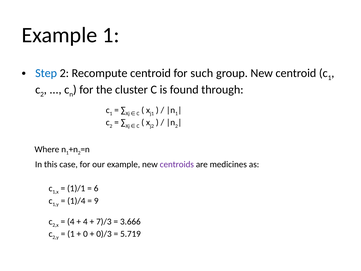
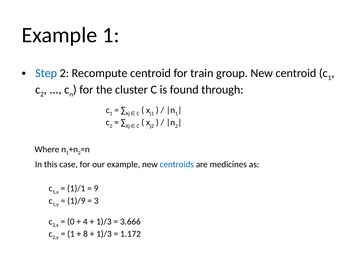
such: such -> train (202, 73)
centroids colour: purple -> blue (177, 164)
6: 6 -> 9 (96, 188)
1)/4: 1)/4 -> 1)/9 (76, 201)
9: 9 -> 3 (96, 201)
4: 4 -> 0 (71, 221)
7)/3: 7)/3 -> 1)/3 (104, 221)
0: 0 -> 8 (85, 234)
0)/3: 0)/3 -> 1)/3 (104, 234)
5.719: 5.719 -> 1.172 (130, 234)
